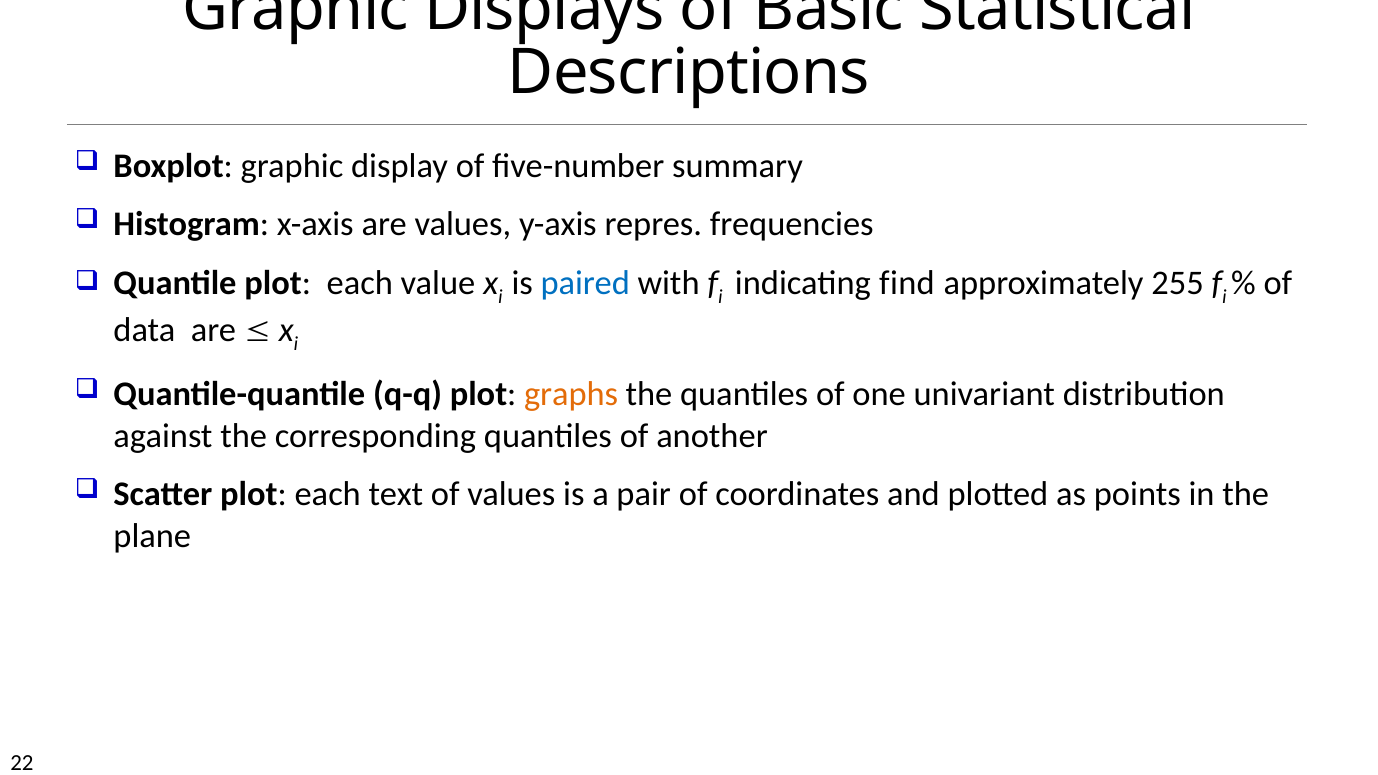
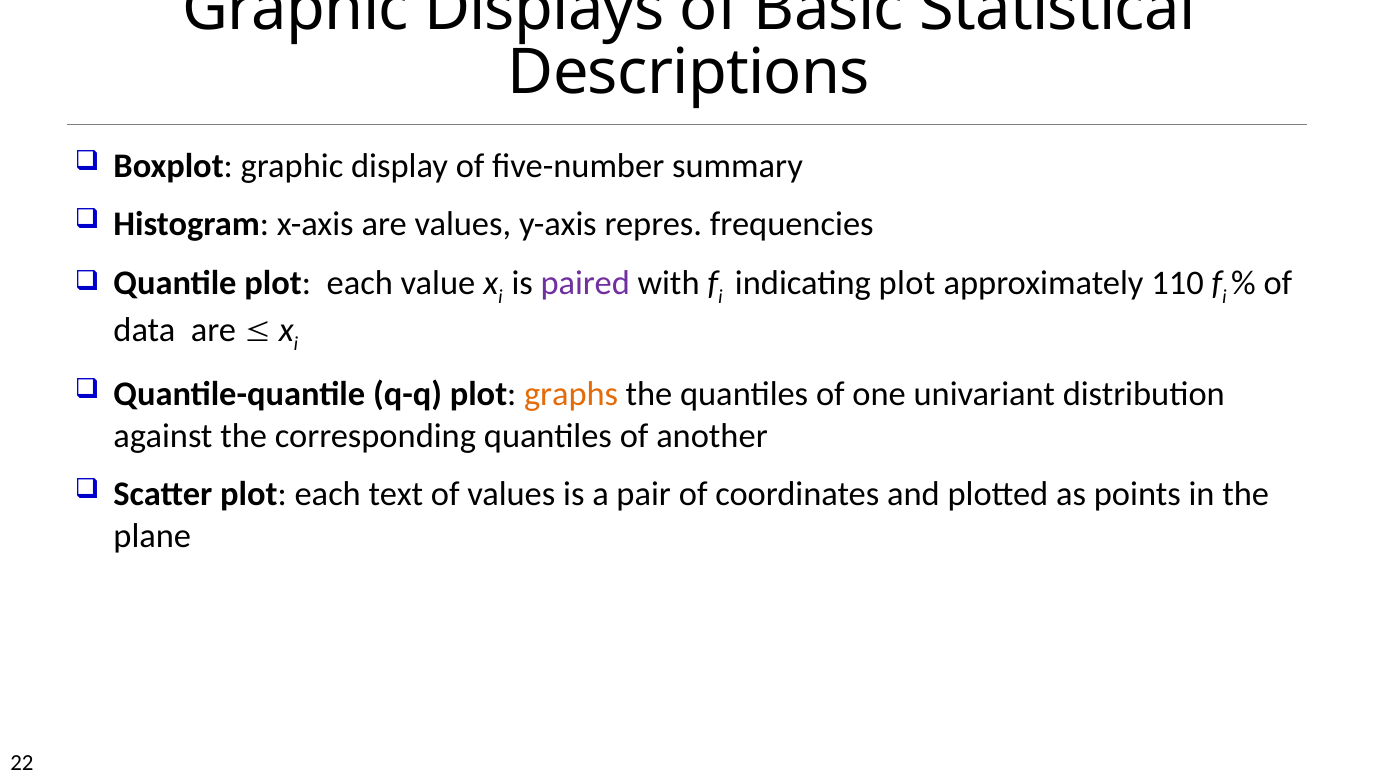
paired colour: blue -> purple (585, 283)
indicating find: find -> plot (907, 283)
255: 255 -> 110 (1178, 283)
